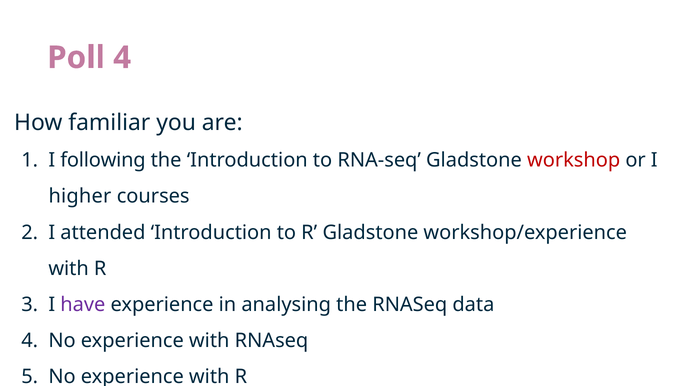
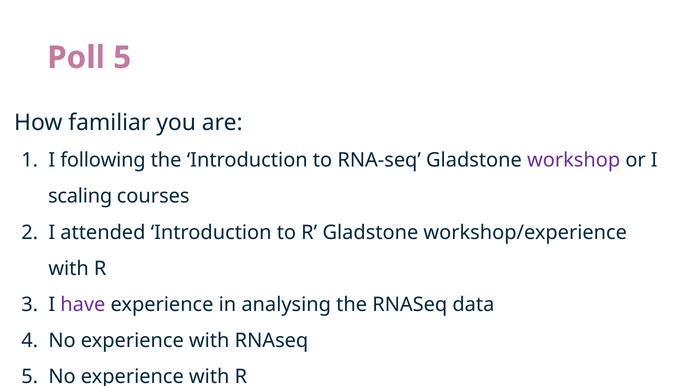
Poll 4: 4 -> 5 (122, 58)
workshop colour: red -> purple (574, 160)
higher: higher -> scaling (80, 196)
